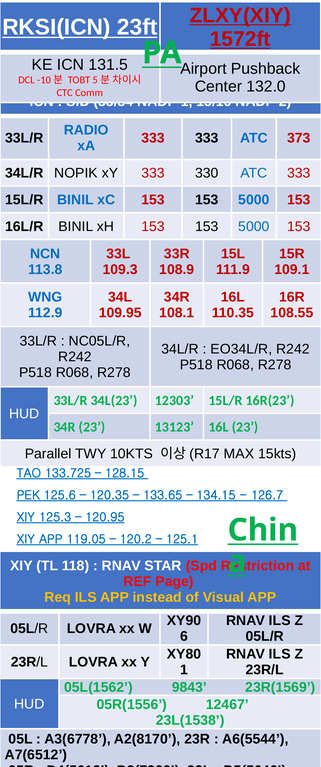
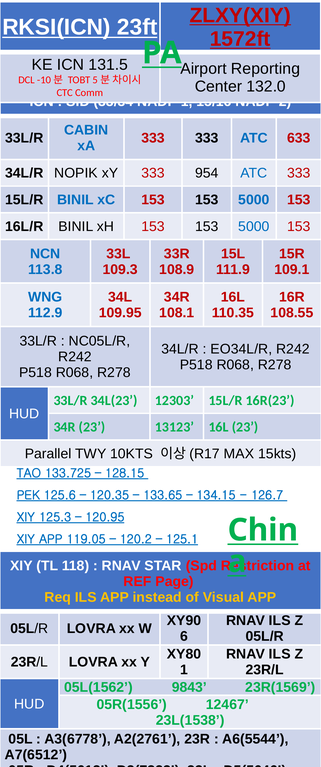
Pushback: Pushback -> Reporting (266, 69)
RADIO: RADIO -> CABIN (86, 130)
373: 373 -> 633 (299, 138)
330: 330 -> 954 (207, 173)
A2(8170: A2(8170 -> A2(2761 (147, 740)
